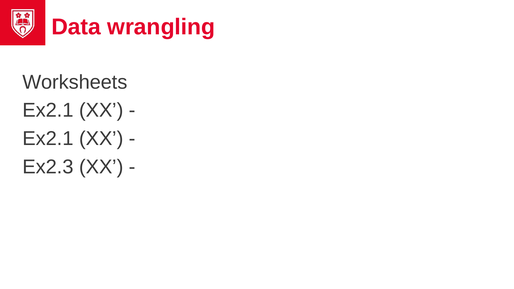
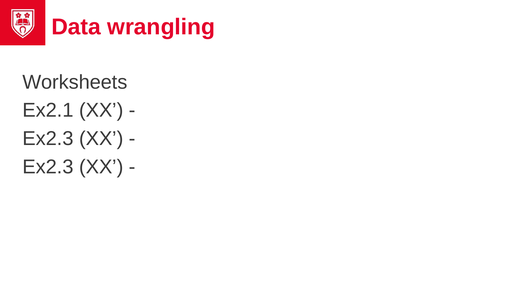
Ex2.1: Ex2.1 -> Ex2.3 (48, 139)
